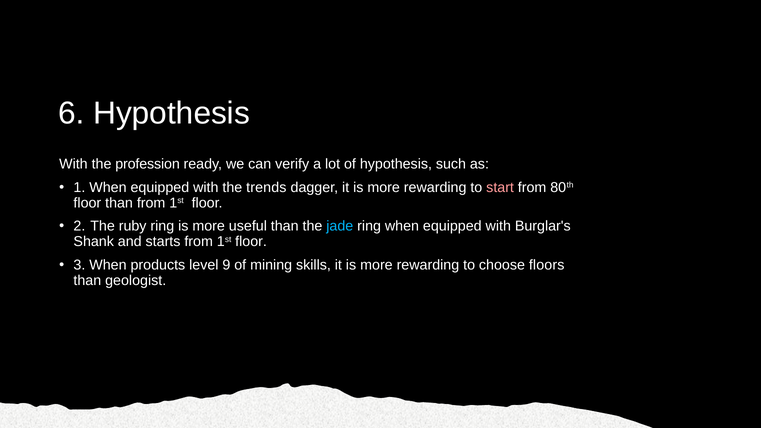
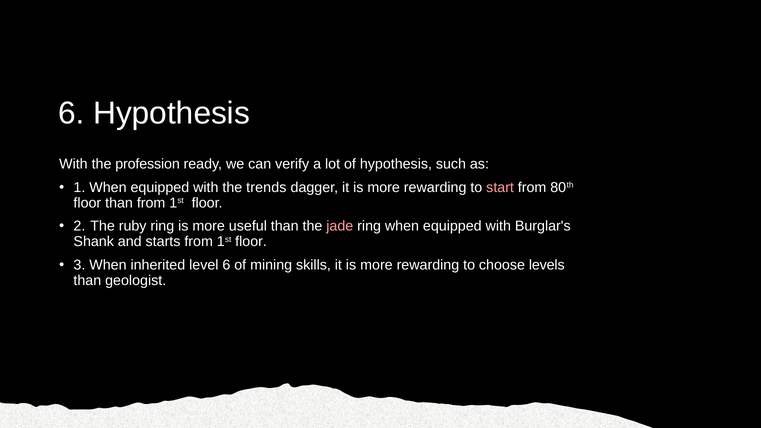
jade colour: light blue -> pink (340, 226)
products: products -> inherited (158, 265)
level 9: 9 -> 6 (226, 265)
floors: floors -> levels (547, 265)
